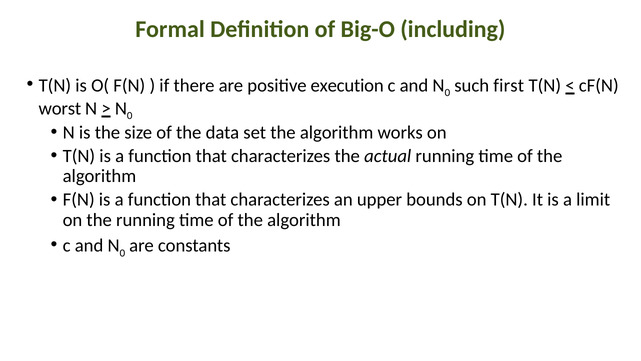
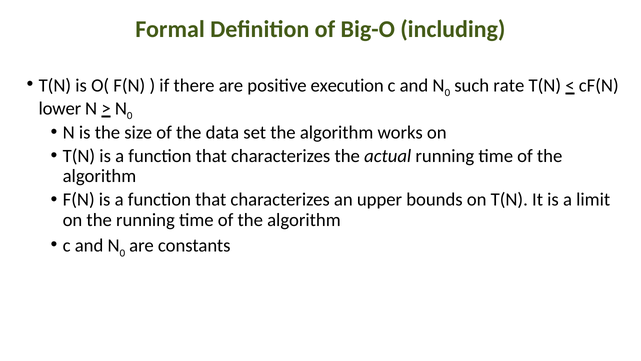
first: first -> rate (509, 85)
worst: worst -> lower (60, 108)
